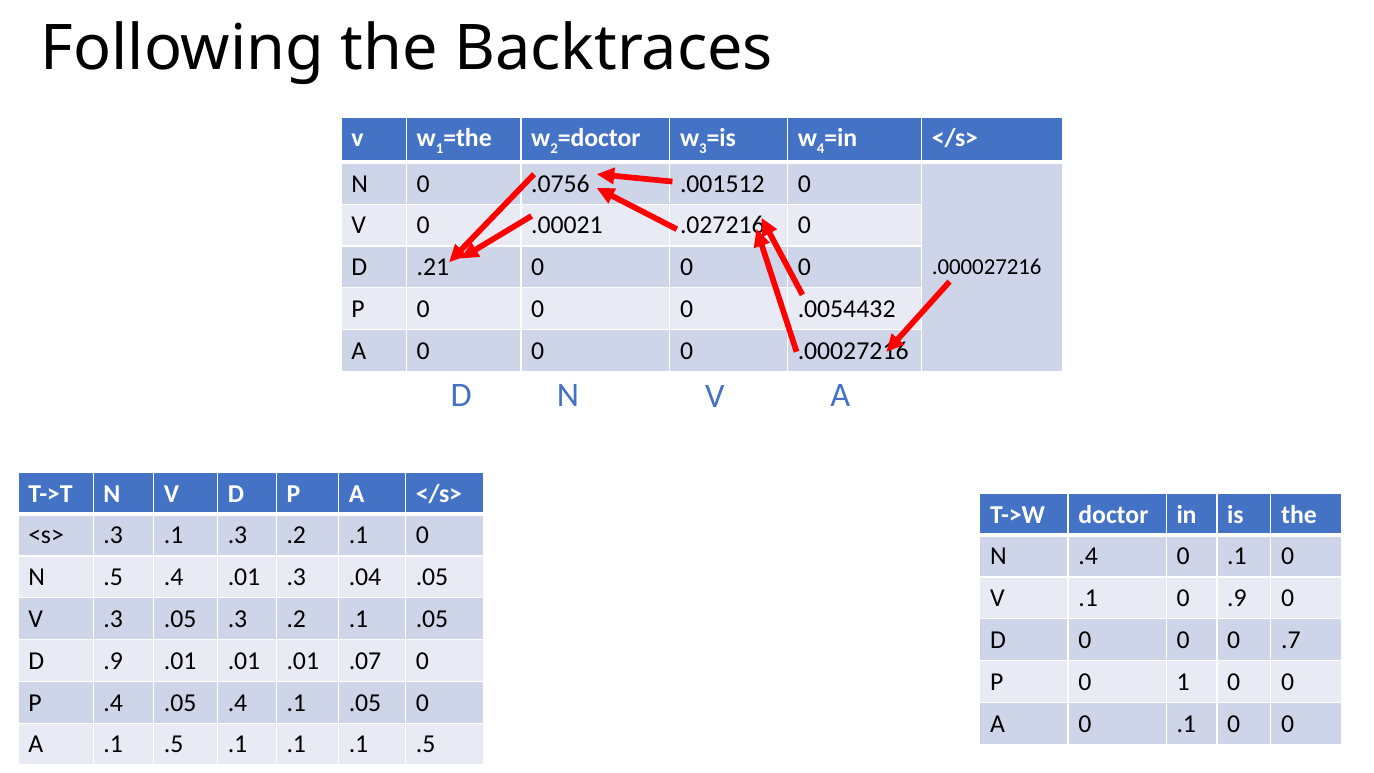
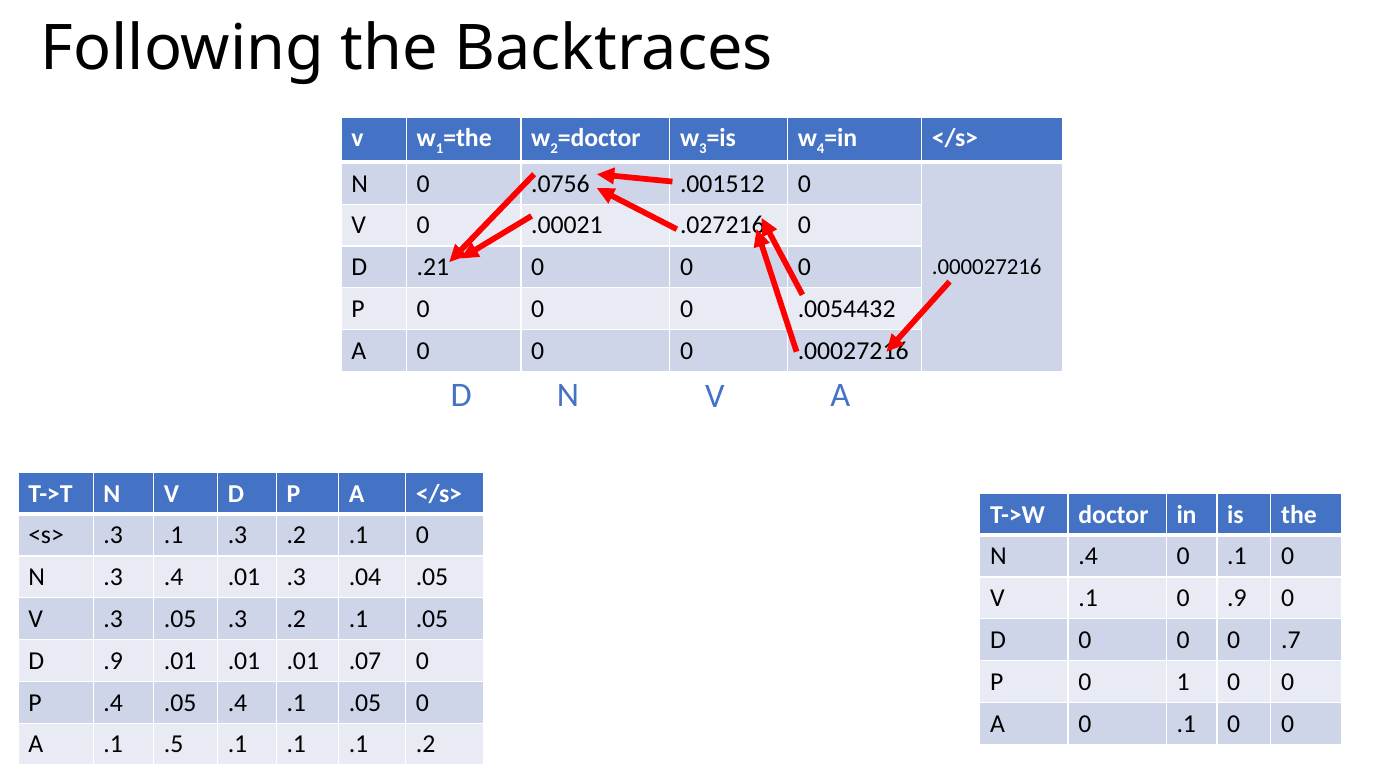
N .5: .5 -> .3 (113, 577)
.1 .1 .5: .5 -> .2 (426, 744)
